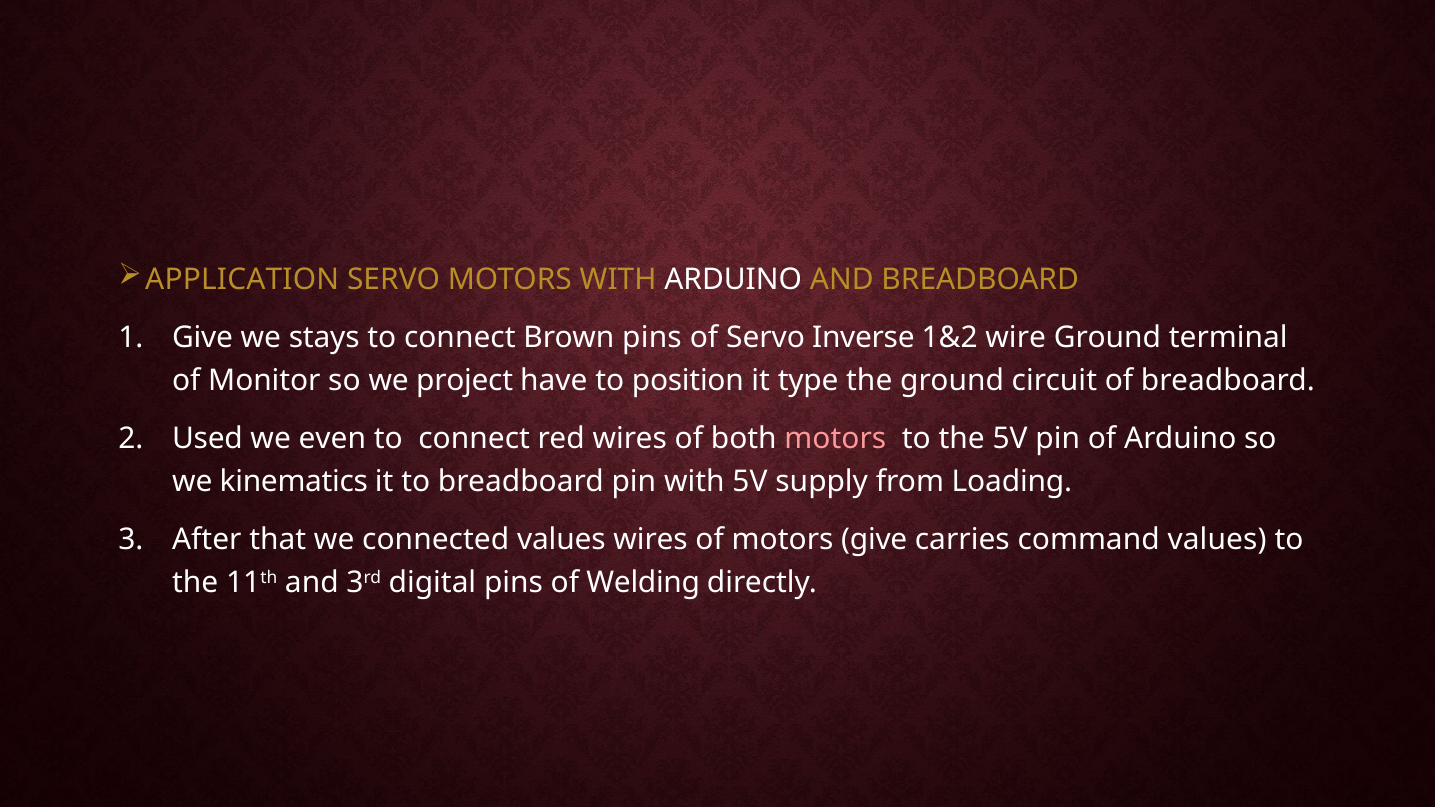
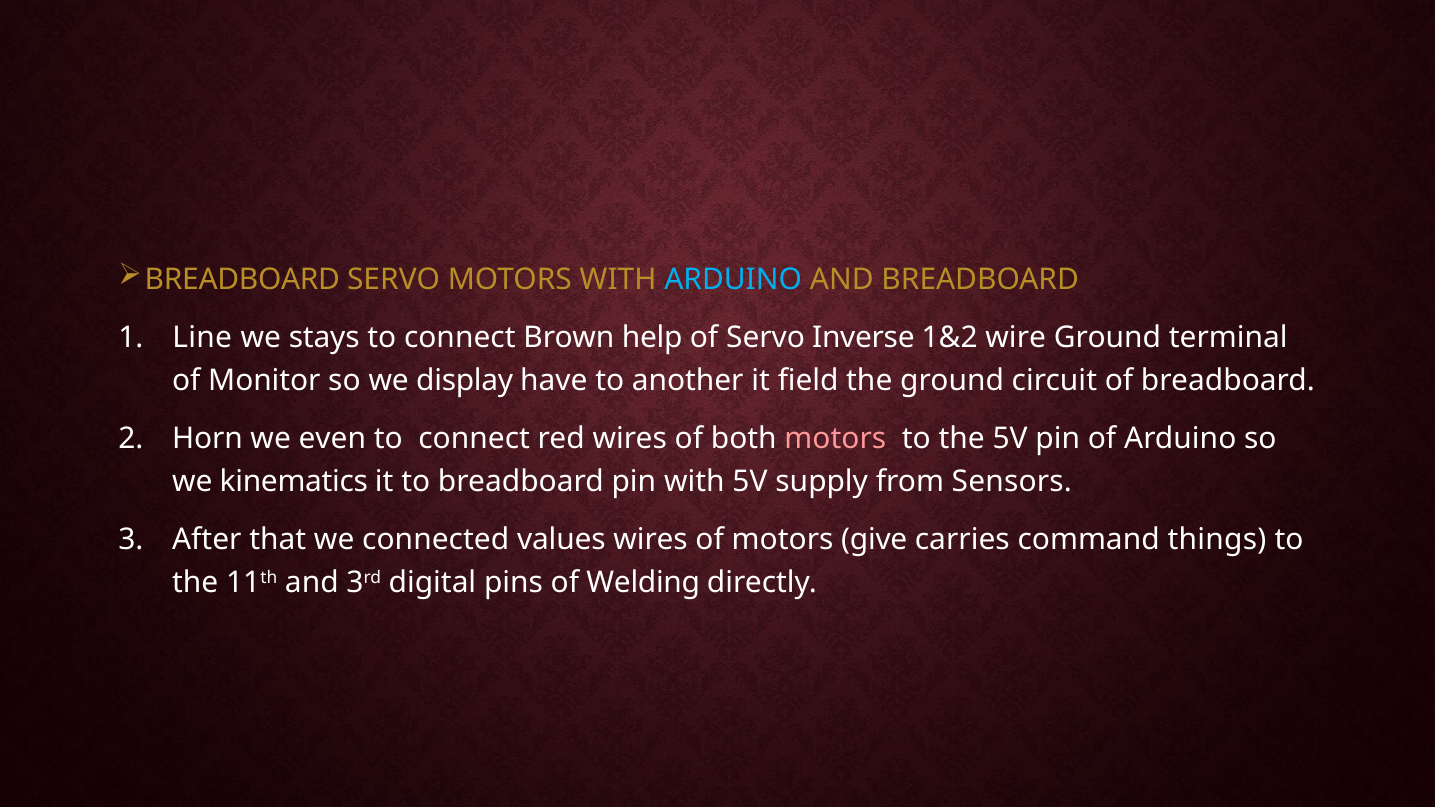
APPLICATION: APPLICATION -> BREADBOARD (242, 279)
ARDUINO colour: white -> light blue (733, 279)
Give: Give -> Line (202, 337)
Brown pins: pins -> help (652, 337)
project: project -> display (465, 380)
position: position -> another (688, 380)
type: type -> field (808, 380)
Used: Used -> Horn (207, 438)
Loading: Loading -> Sensors (1012, 481)
command values: values -> things (1217, 539)
